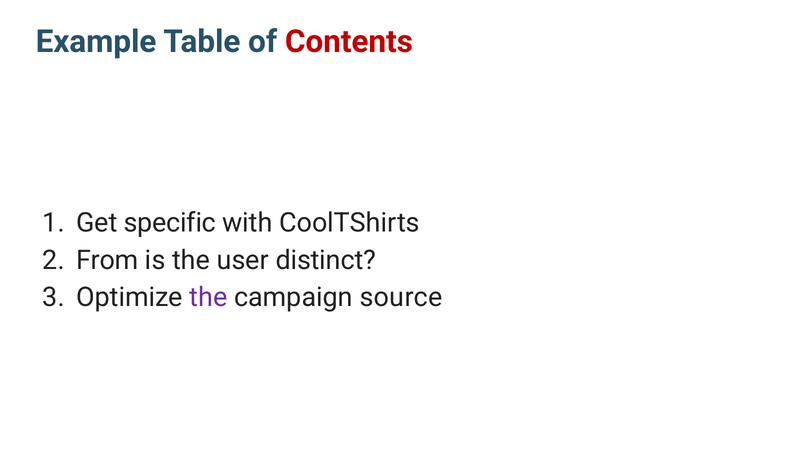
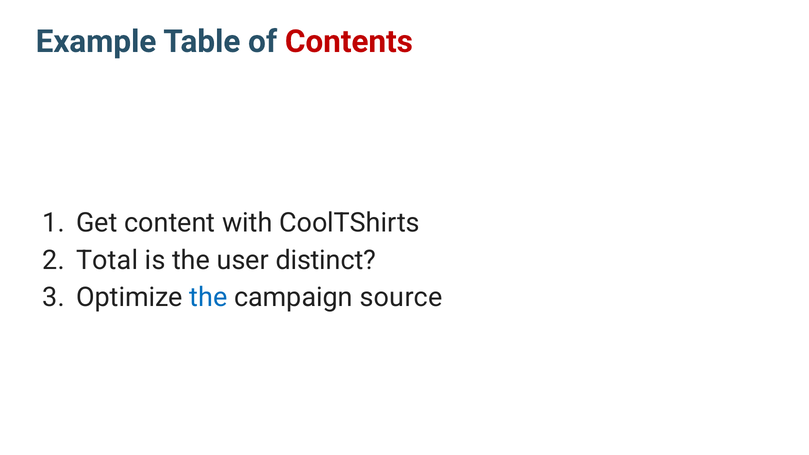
specific: specific -> content (170, 223)
From: From -> Total (107, 260)
the colour: purple -> blue (208, 297)
